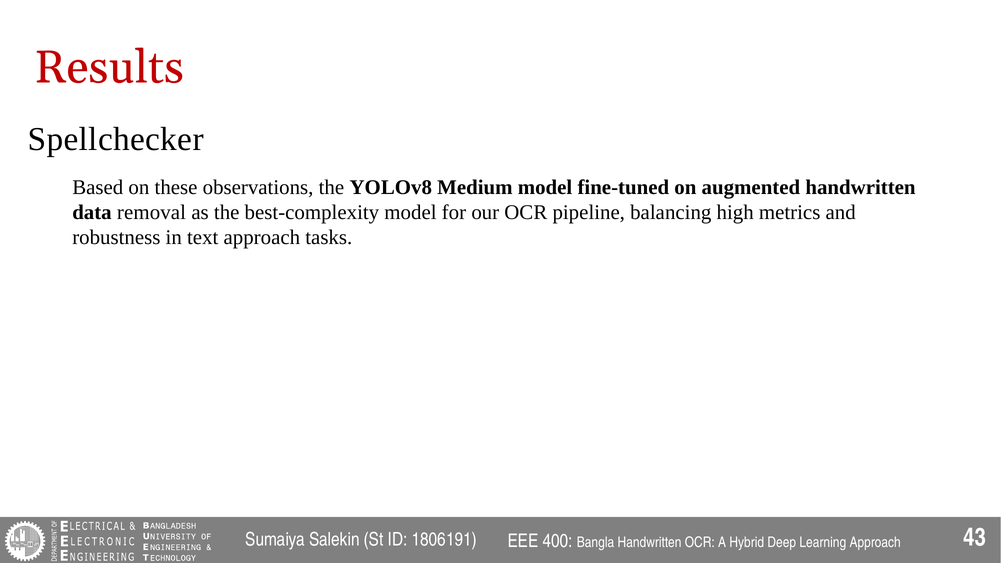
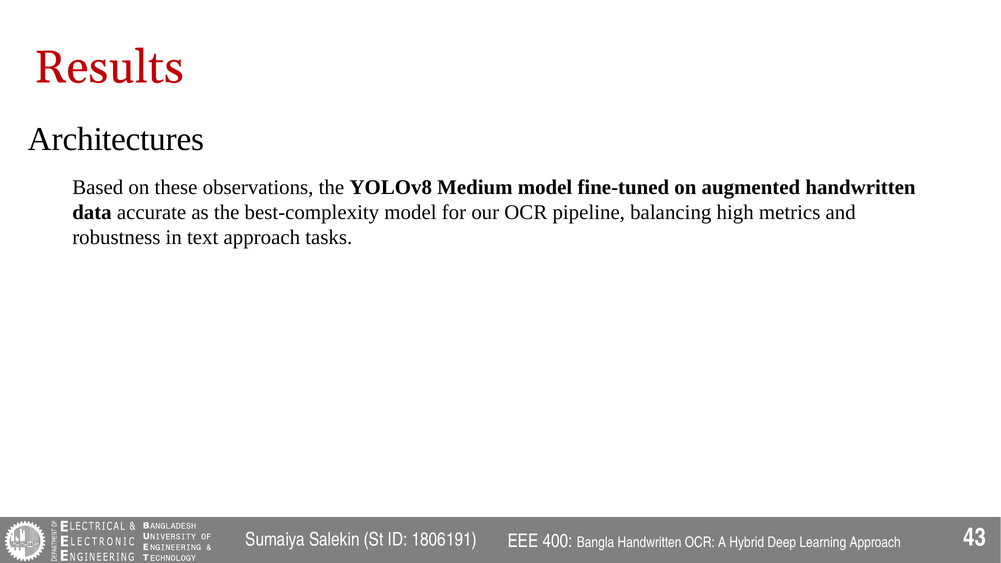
Spellchecker: Spellchecker -> Architectures (116, 139)
removal: removal -> accurate (152, 213)
